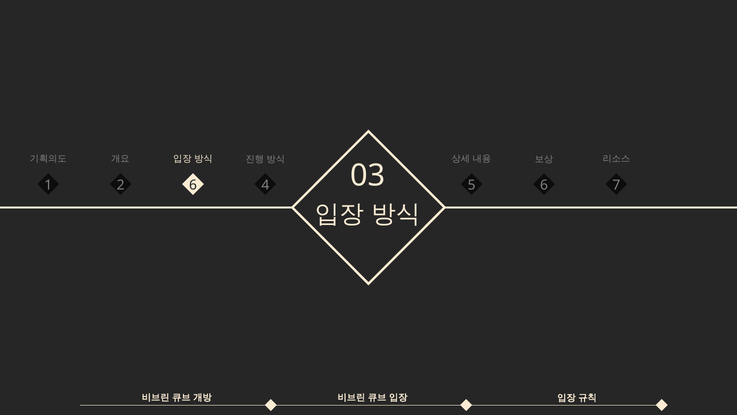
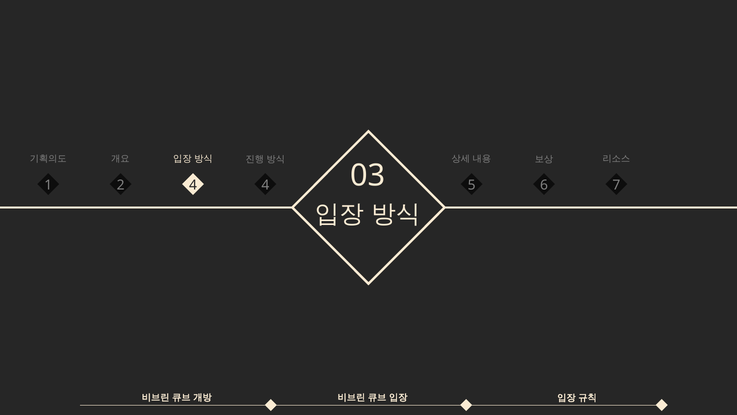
2 6: 6 -> 4 (193, 185)
